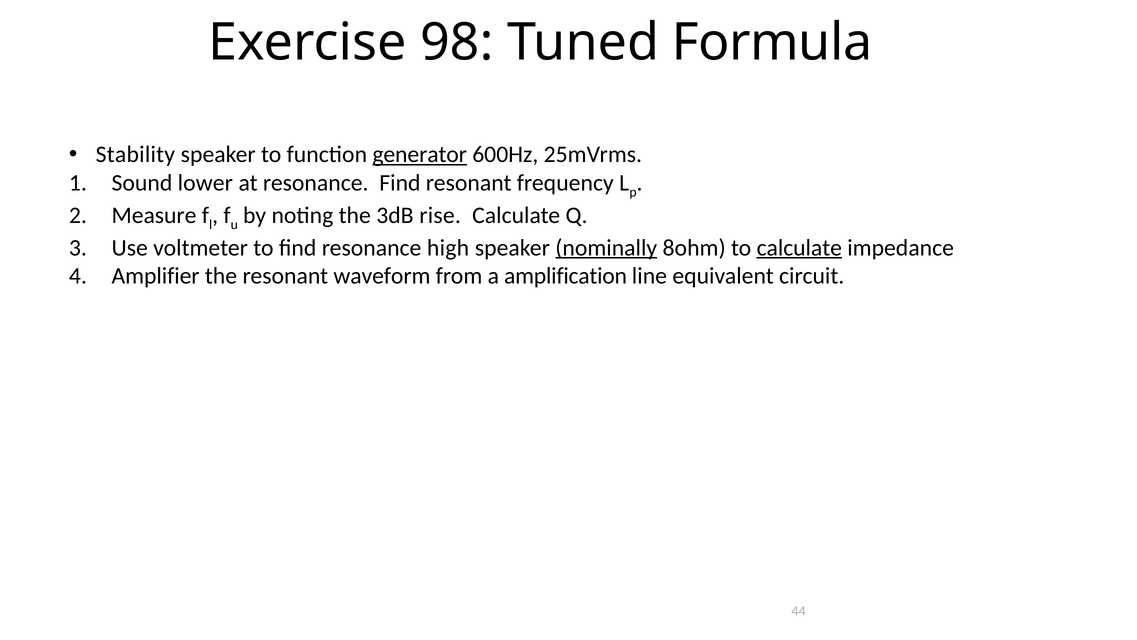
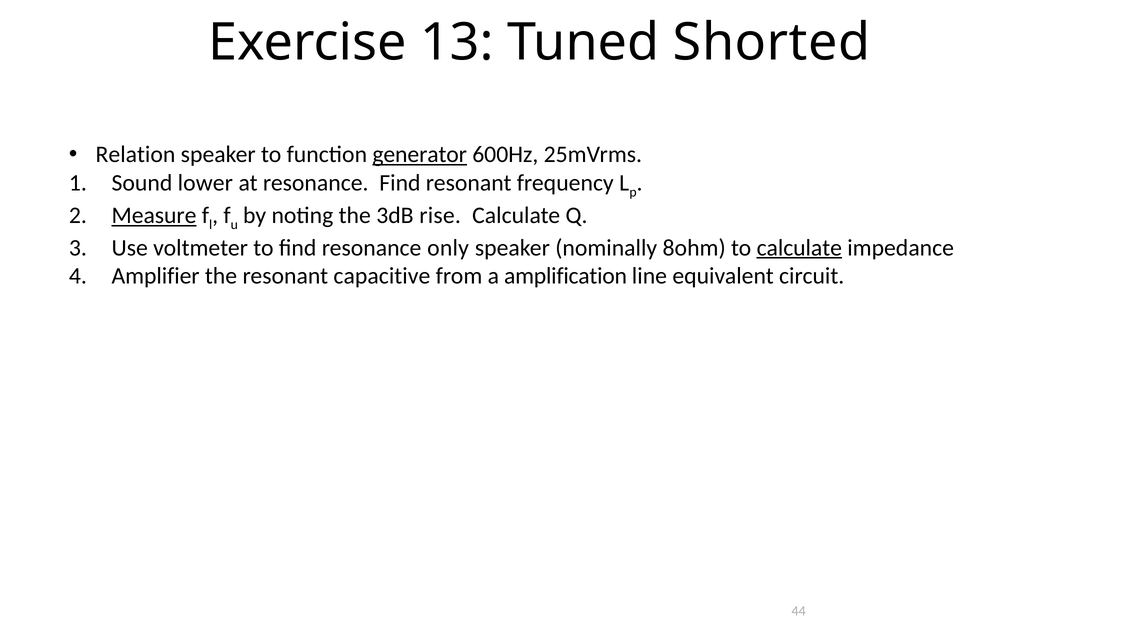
98: 98 -> 13 (457, 43)
Formula: Formula -> Shorted (772, 43)
Stability: Stability -> Relation (135, 154)
Measure underline: none -> present (154, 215)
high: high -> only (448, 248)
nominally underline: present -> none (606, 248)
waveform: waveform -> capacitive (382, 276)
